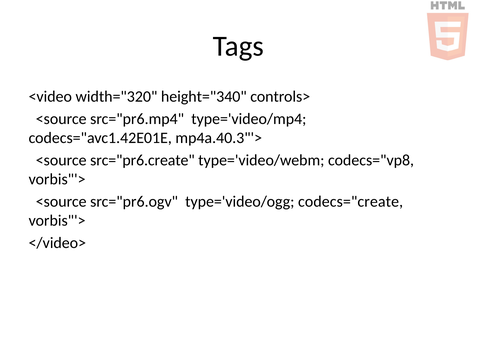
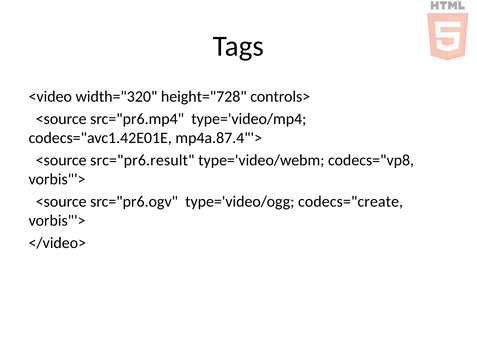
height="340: height="340 -> height="728 (204, 97)
mp4a.40.3"'>: mp4a.40.3"'> -> mp4a.87.4"'> (219, 138)
src="pr6.create: src="pr6.create -> src="pr6.result (142, 160)
